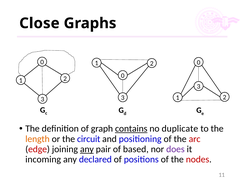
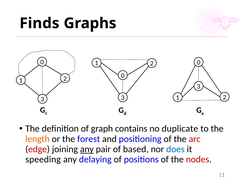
Close: Close -> Finds (39, 23)
contains underline: present -> none (131, 129)
circuit: circuit -> forest (89, 139)
does colour: purple -> blue (175, 149)
incoming: incoming -> speeding (43, 159)
declared: declared -> delaying (95, 159)
